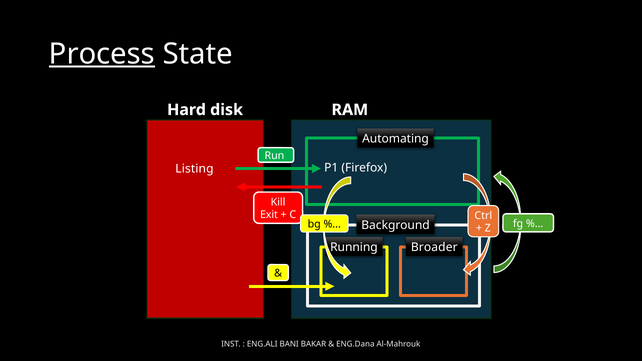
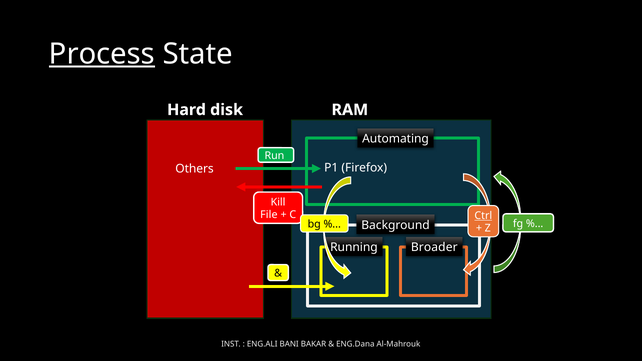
Listing: Listing -> Others (195, 169)
Exit: Exit -> File (269, 215)
Ctrl underline: none -> present (483, 216)
